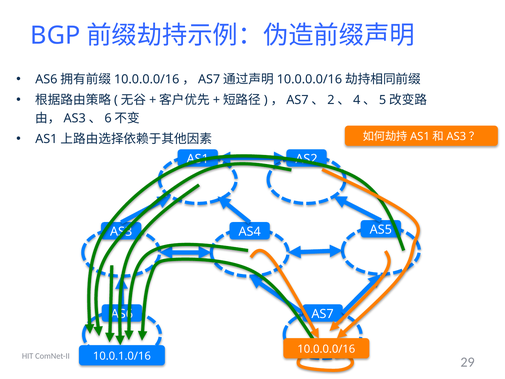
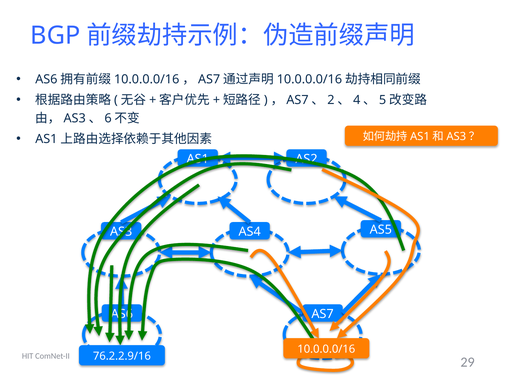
10.0.1.0/16: 10.0.1.0/16 -> 76.2.2.9/16 (122, 356)
